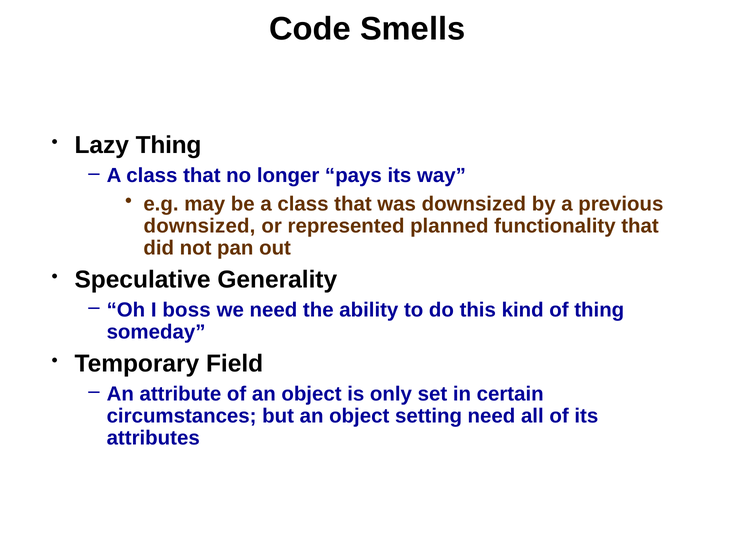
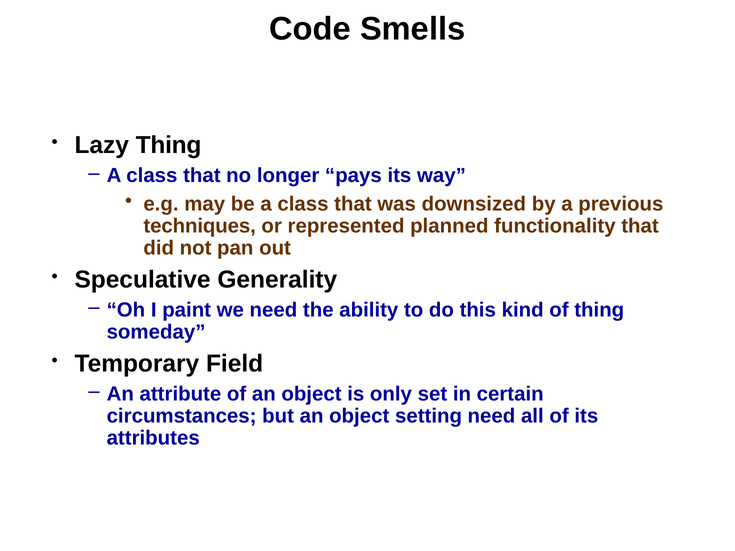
downsized: downsized -> techniques (200, 226)
boss: boss -> paint (187, 310)
